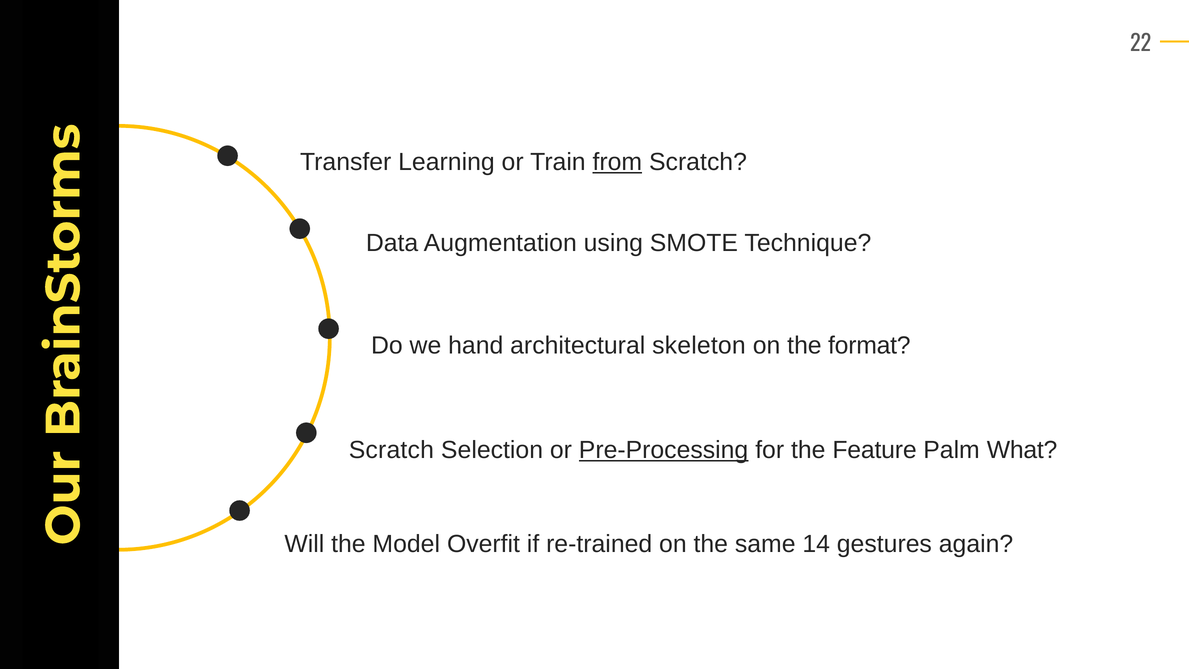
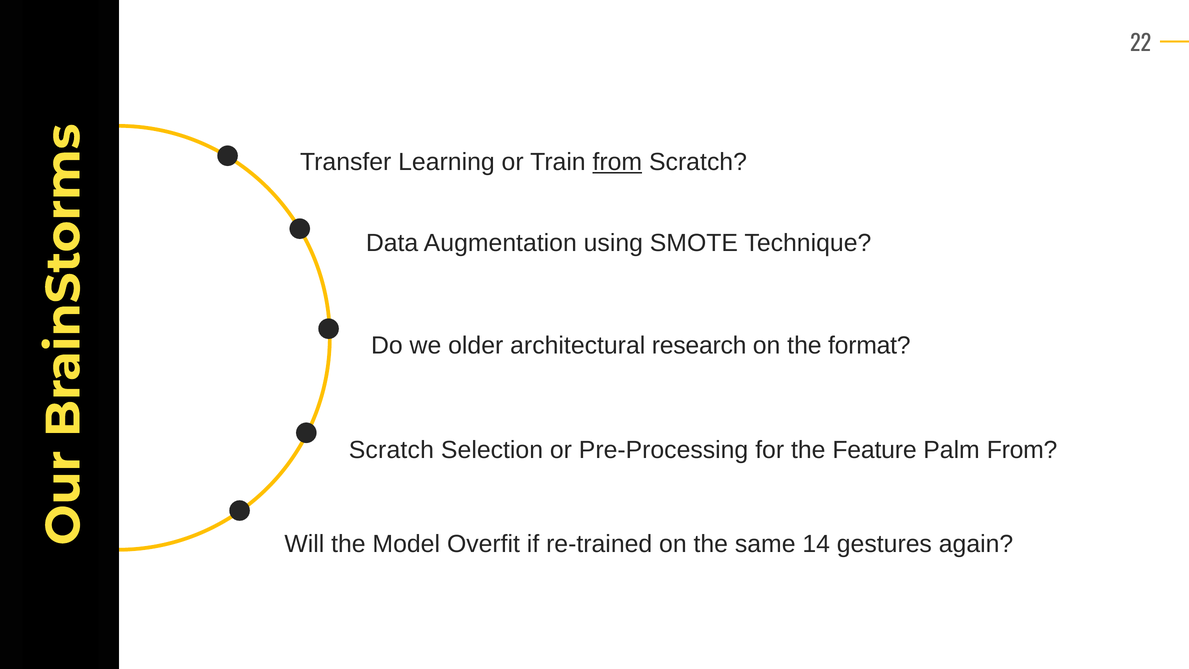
hand: hand -> older (476, 346)
skeleton: skeleton -> research (699, 346)
Pre-Processing underline: present -> none (664, 450)
Palm What: What -> From (1022, 450)
